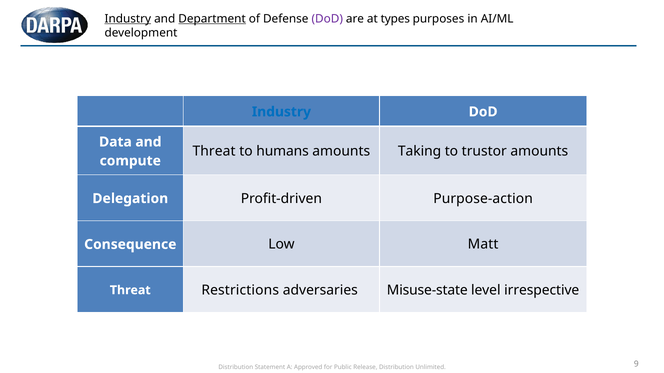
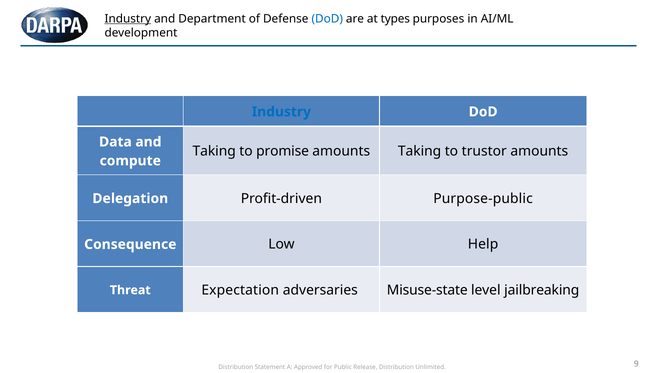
Department underline: present -> none (212, 19)
DoD colour: purple -> blue (327, 19)
Threat: Threat -> Taking (214, 152)
humans: humans -> promise (283, 152)
Purpose-action: Purpose-action -> Purpose-public (483, 199)
Matt: Matt -> Help (483, 245)
Restrictions: Restrictions -> Expectation (240, 291)
irrespective: irrespective -> jailbreaking (542, 291)
